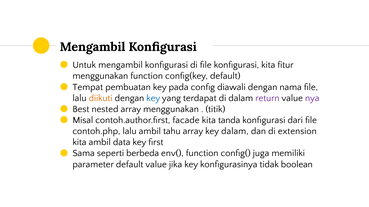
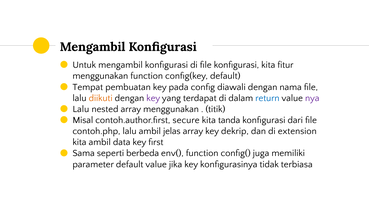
key colour: blue -> purple (153, 98)
return colour: purple -> blue (267, 98)
Best: Best -> Lalu (81, 109)
facade: facade -> secure (186, 120)
tahu: tahu -> jelas (172, 131)
key dalam: dalam -> dekrip (235, 131)
boolean: boolean -> terbiasa (297, 165)
